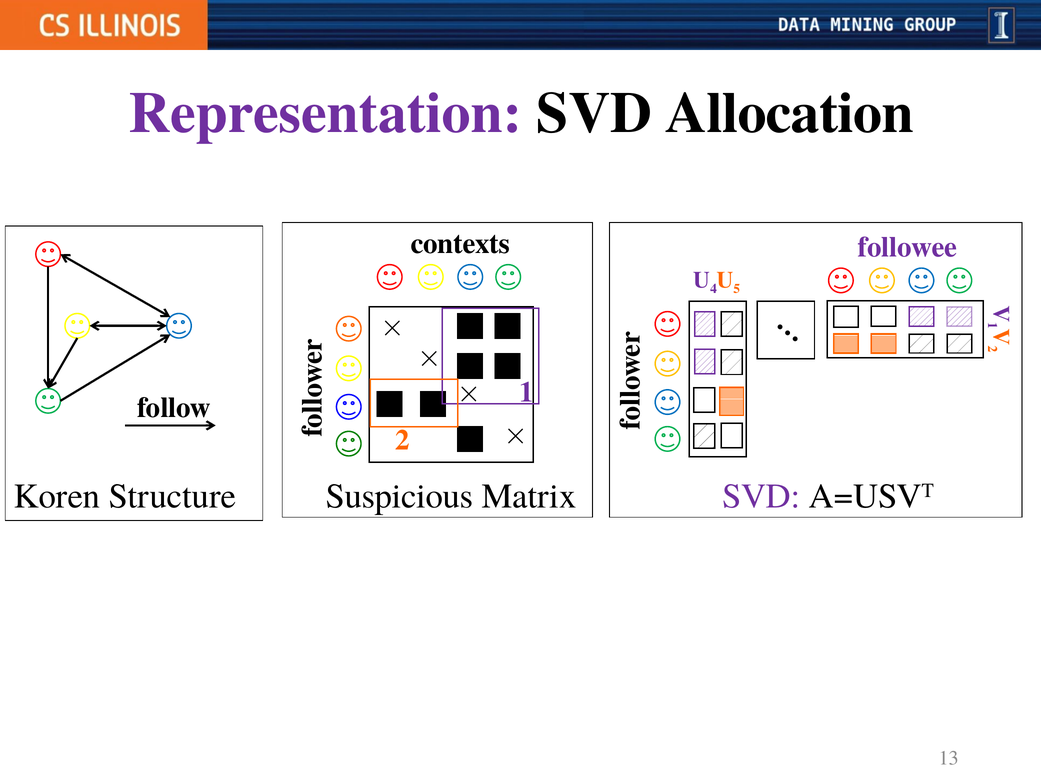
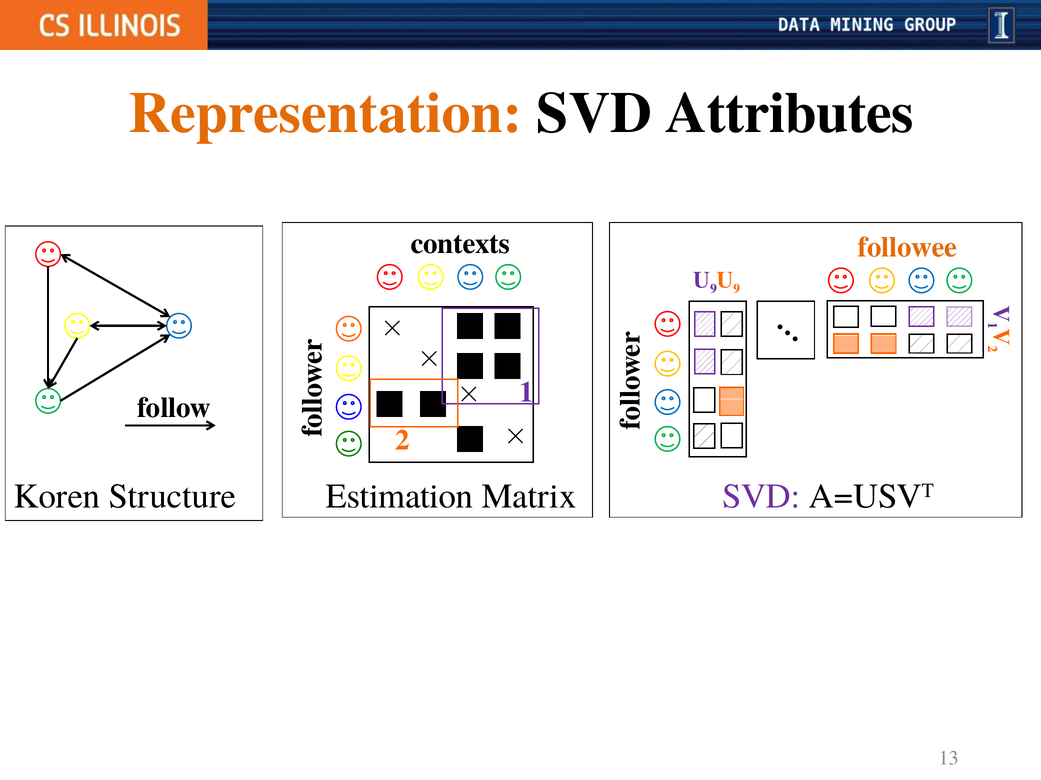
Representation colour: purple -> orange (325, 113)
Allocation: Allocation -> Attributes (790, 113)
followee colour: purple -> orange (908, 247)
4: 4 -> 9 (714, 289)
5: 5 -> 9 (737, 289)
Suspicious: Suspicious -> Estimation (399, 497)
